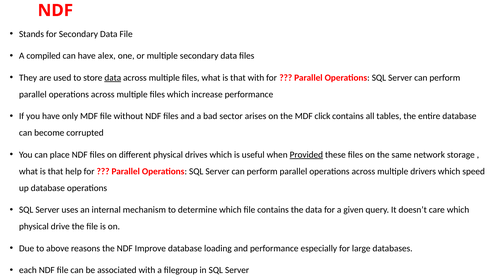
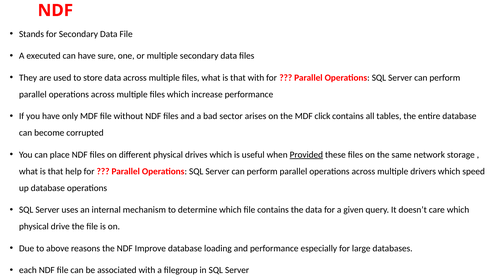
compiled: compiled -> executed (43, 56)
alex: alex -> sure (107, 56)
data underline: present -> none (113, 77)
